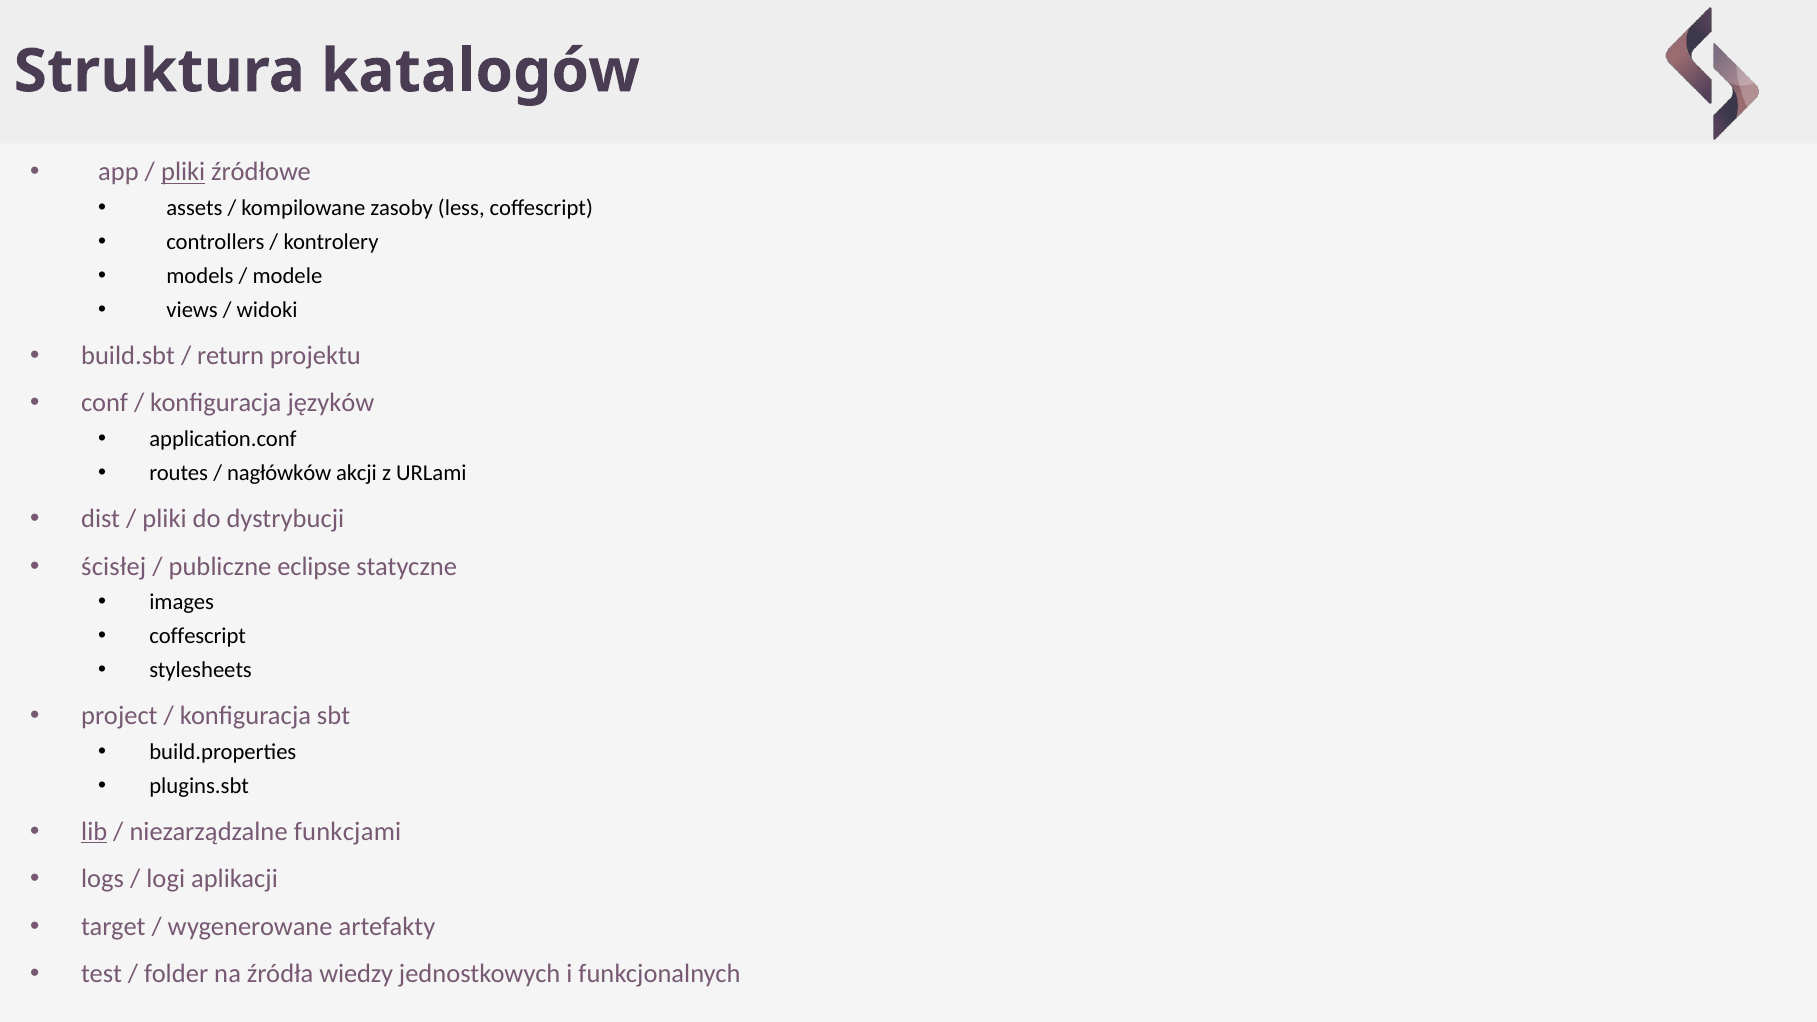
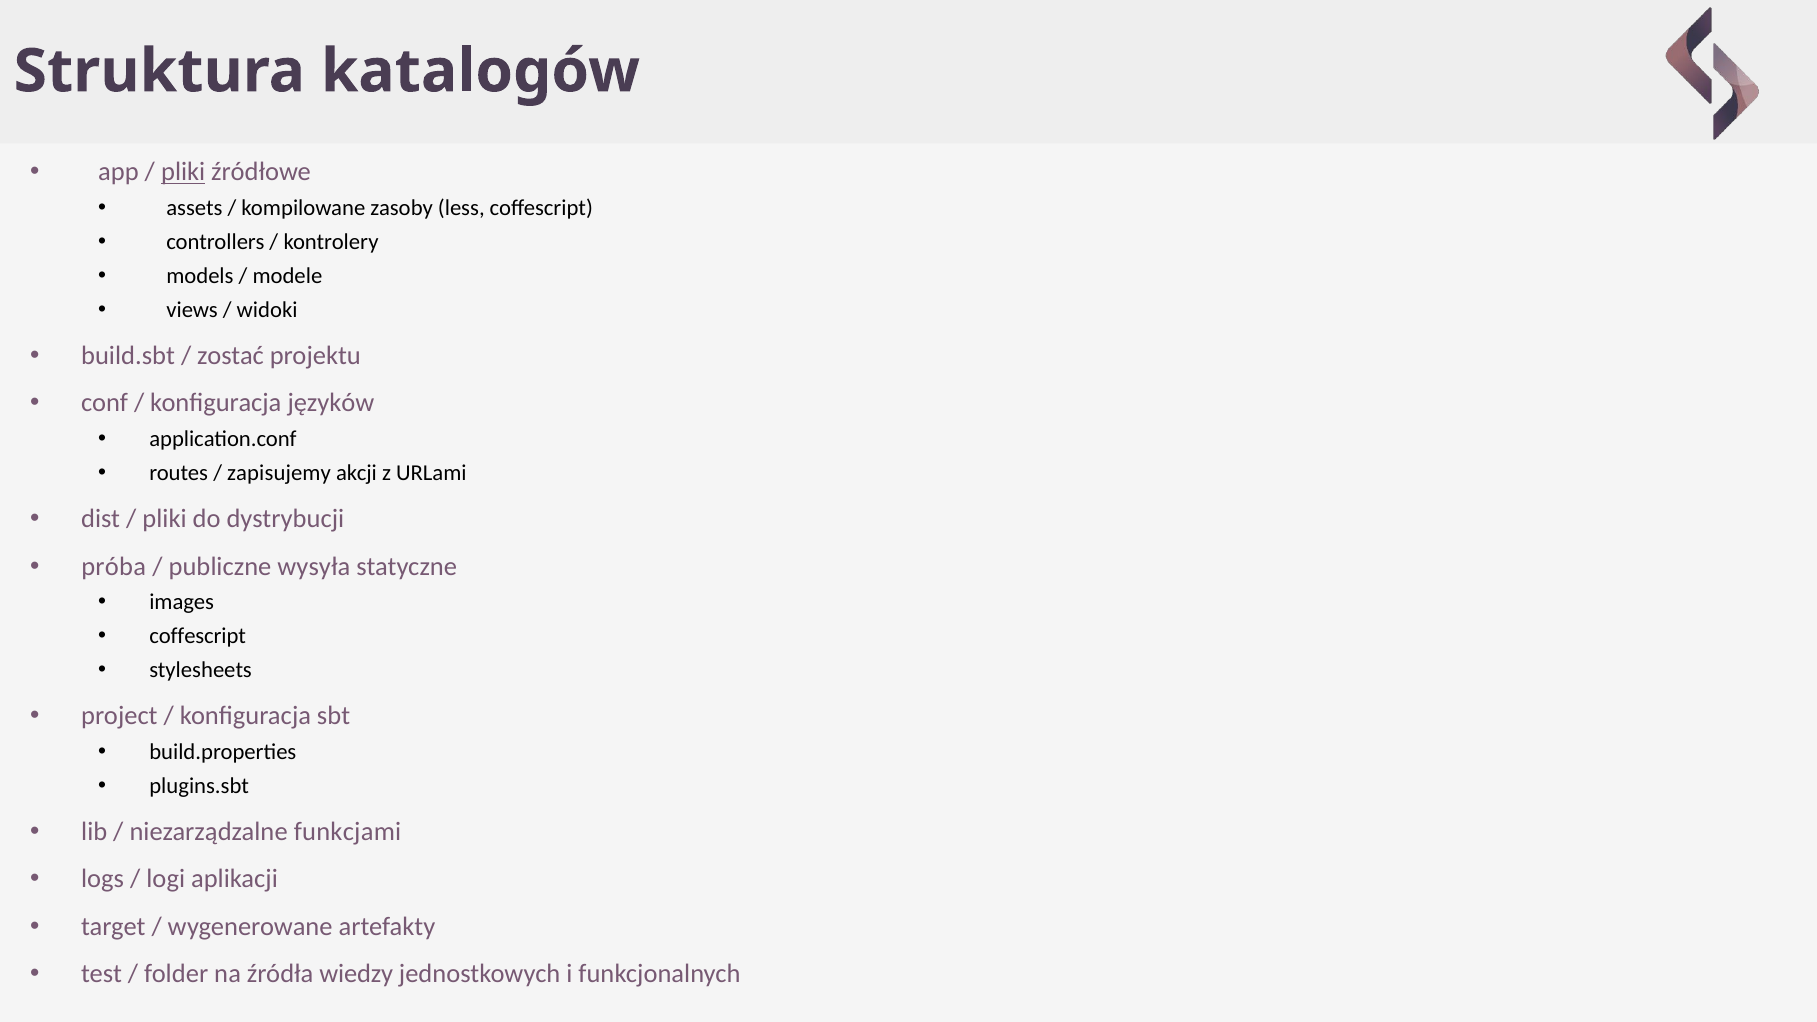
return: return -> zostać (231, 356)
nagłówków: nagłówków -> zapisujemy (279, 473)
ścisłej: ścisłej -> próba (114, 566)
eclipse: eclipse -> wysyła (314, 566)
lib underline: present -> none (94, 831)
